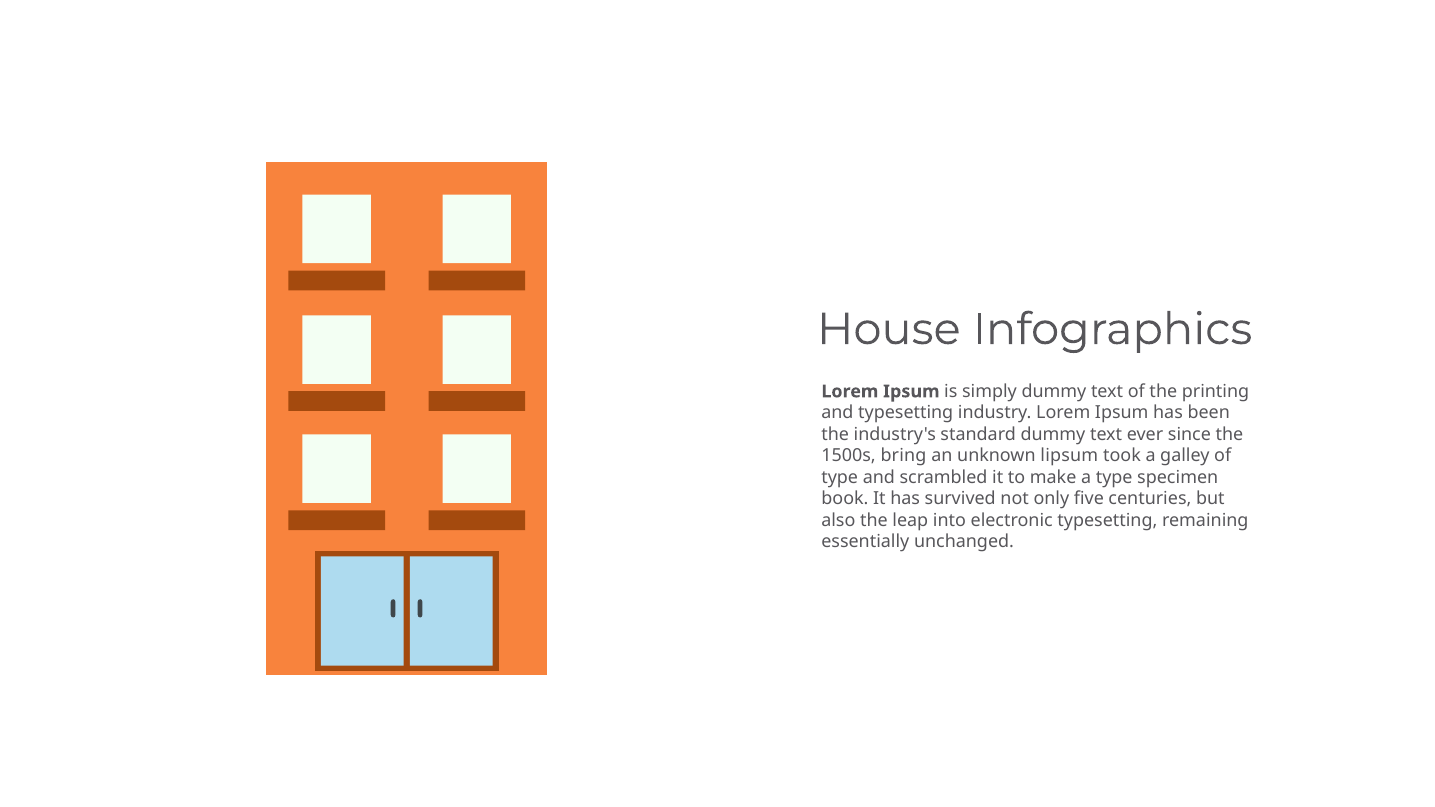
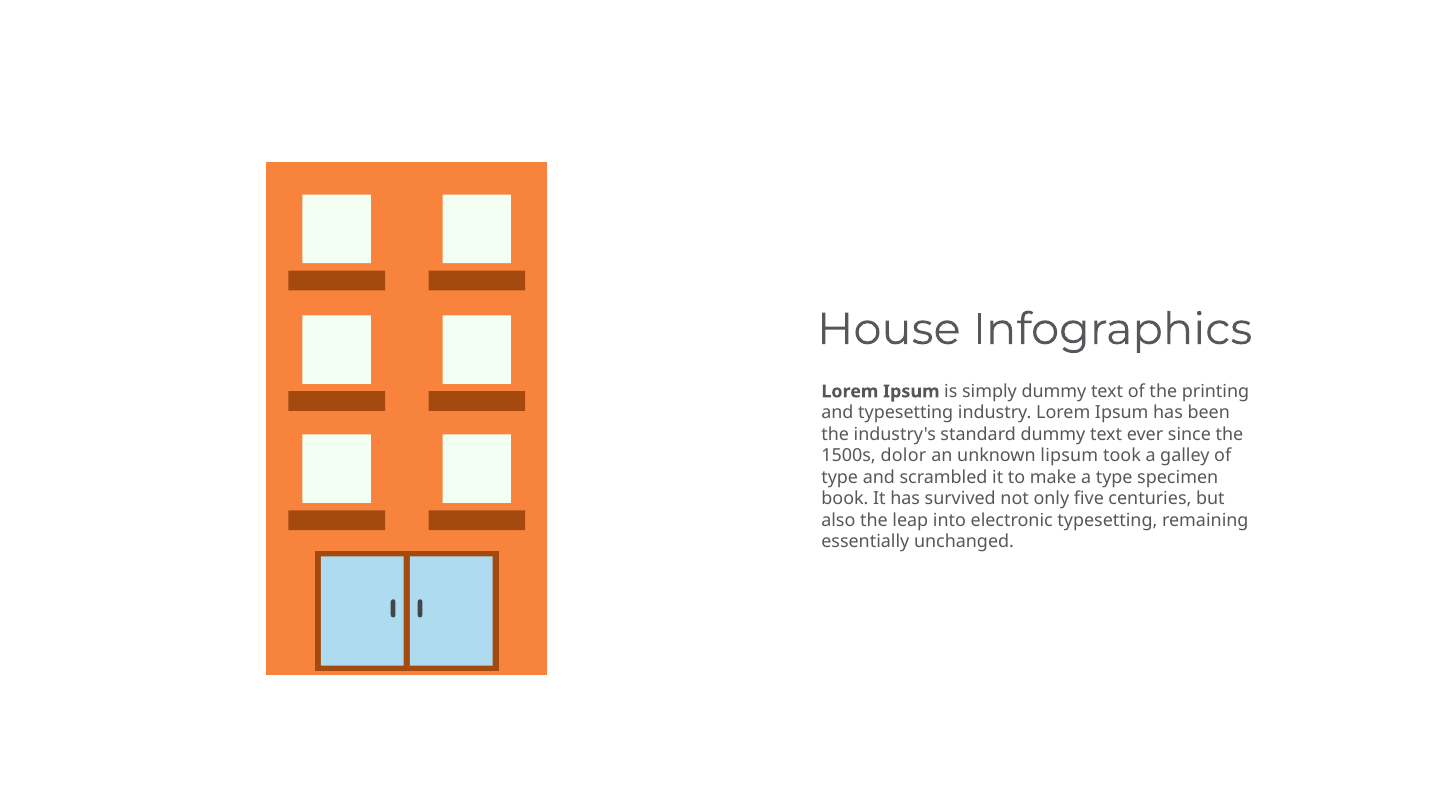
bring: bring -> dolor (903, 456)
